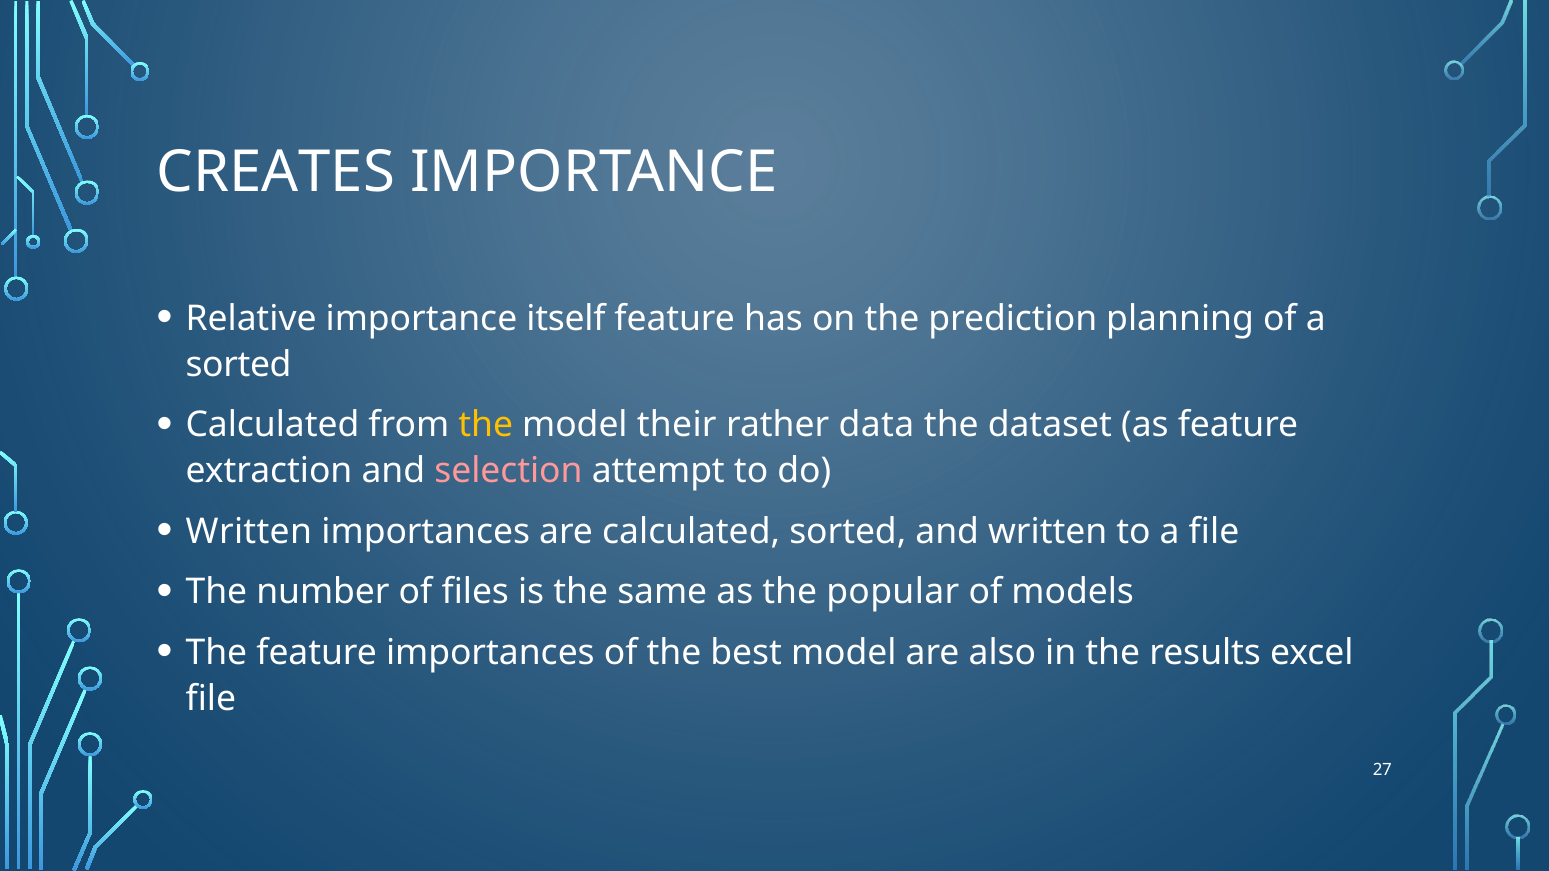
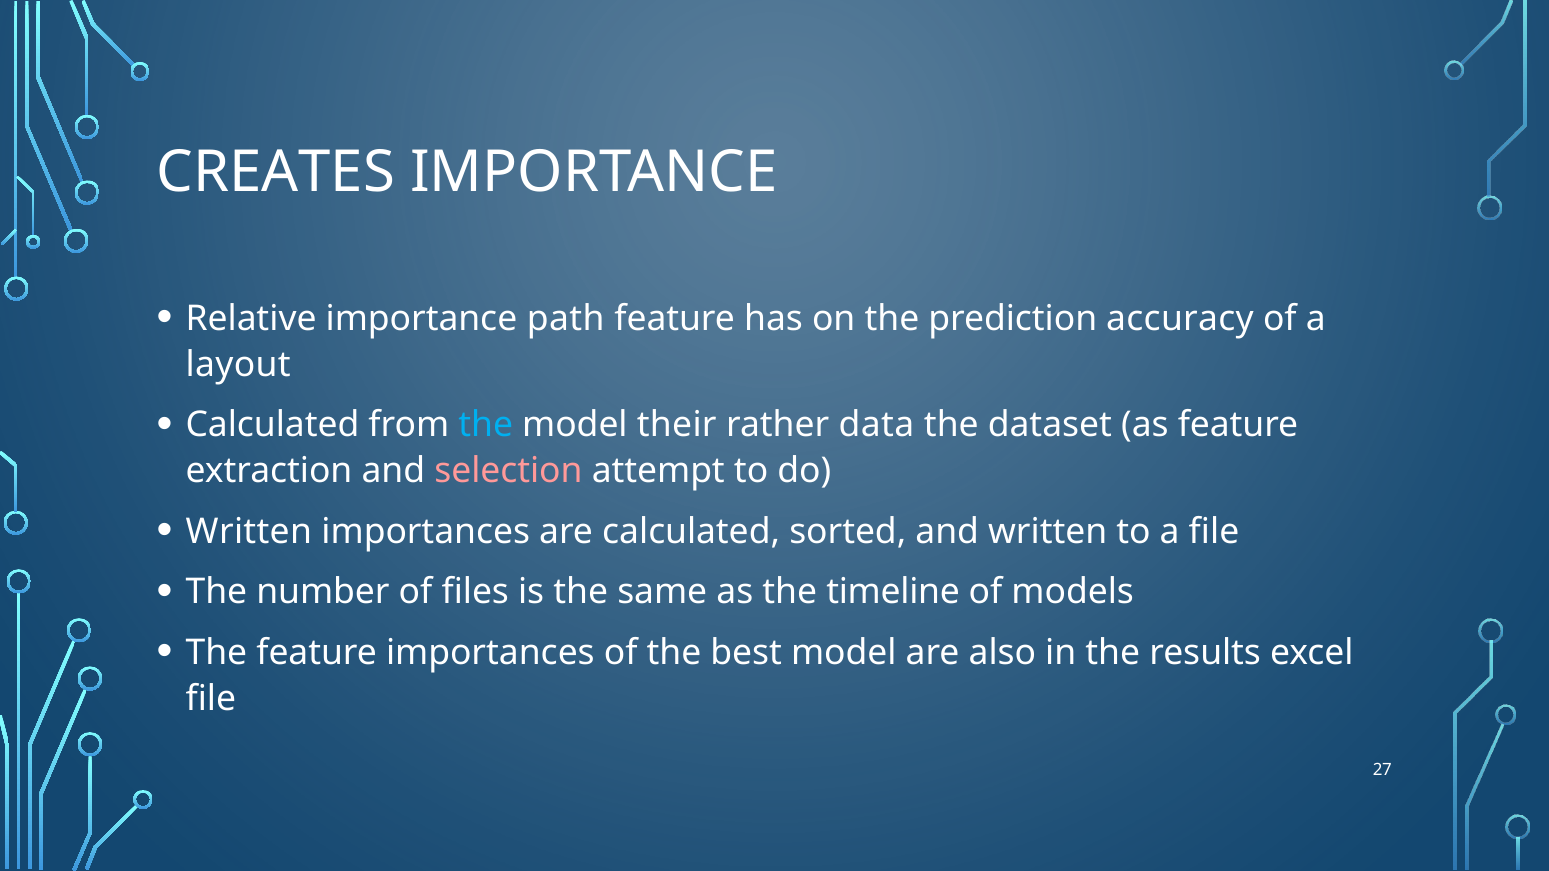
itself: itself -> path (566, 319)
planning: planning -> accuracy (1180, 319)
sorted: sorted -> layout (238, 365)
the colour: yellow -> light blue (486, 425)
popular: popular -> timeline (893, 592)
